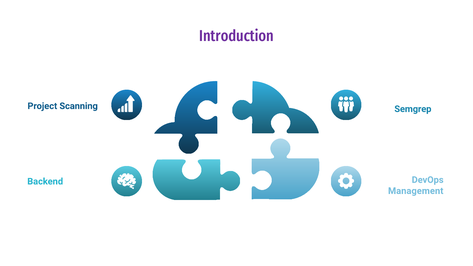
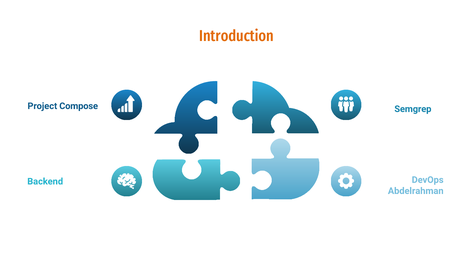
Introduction colour: purple -> orange (237, 36)
Scanning: Scanning -> Compose (79, 106)
Management: Management -> Abdelrahman (416, 191)
